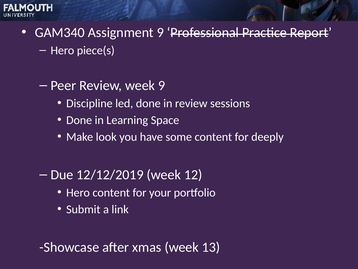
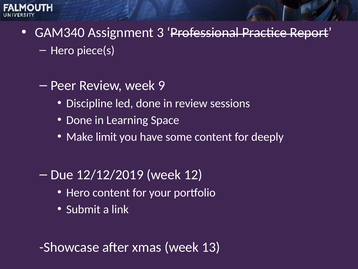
Assignment 9: 9 -> 3 (160, 33)
look: look -> limit (106, 137)
